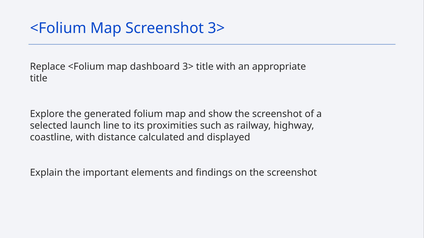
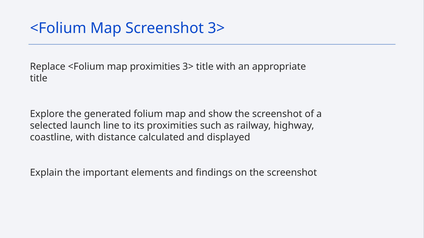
map dashboard: dashboard -> proximities (155, 67)
